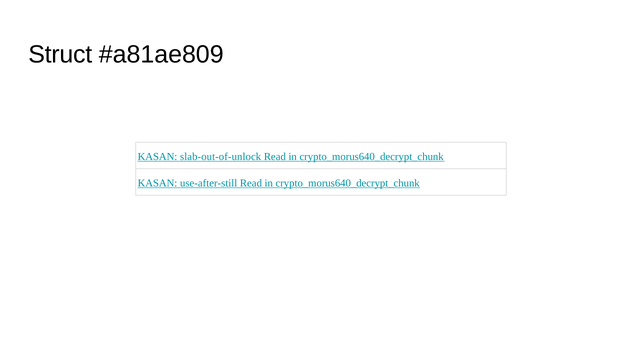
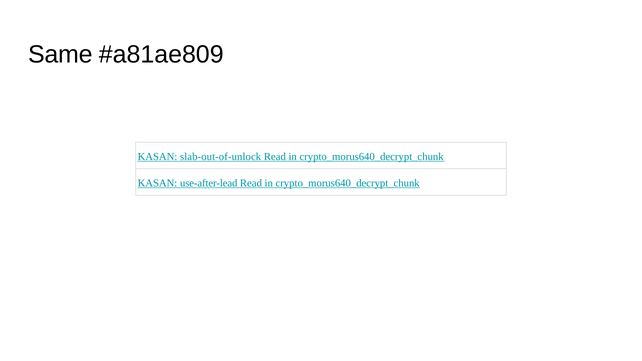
Struct: Struct -> Same (60, 54)
use-after-still: use-after-still -> use-after-lead (209, 183)
